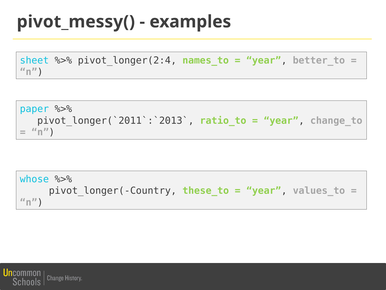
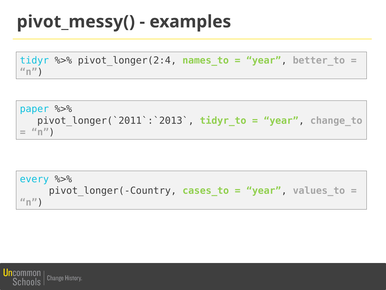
sheet: sheet -> tidyr (34, 60)
ratio_to: ratio_to -> tidyr_to (223, 120)
whose: whose -> every (34, 179)
these_to: these_to -> cases_to (206, 190)
